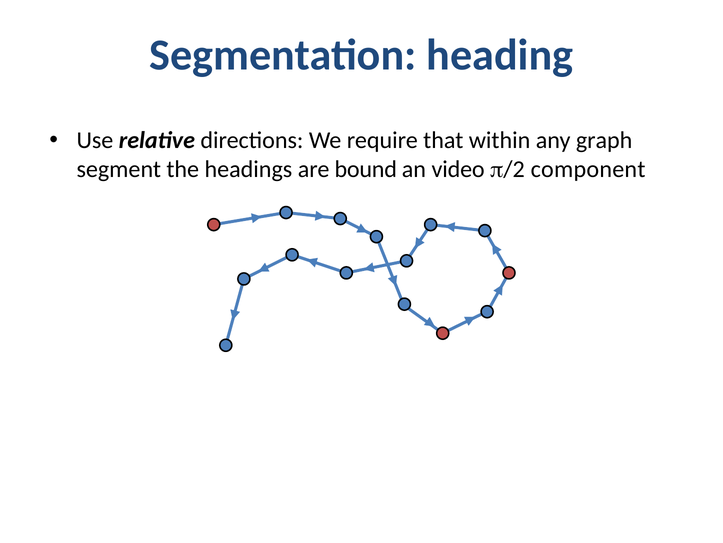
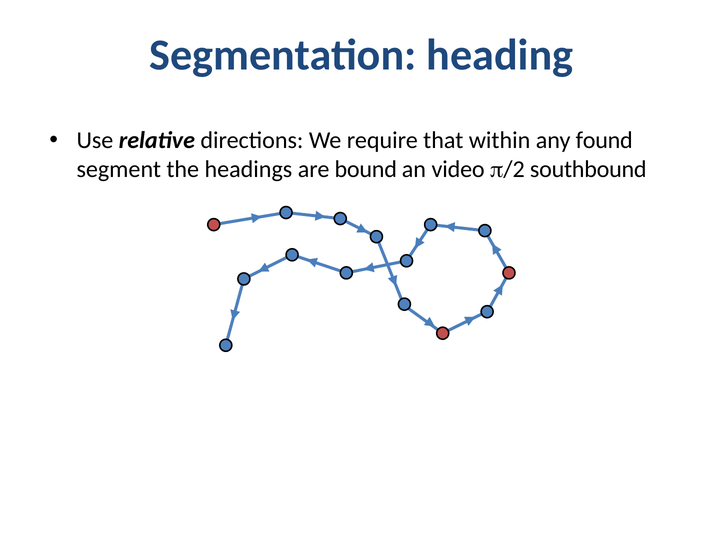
graph: graph -> found (604, 140)
component: component -> southbound (588, 169)
